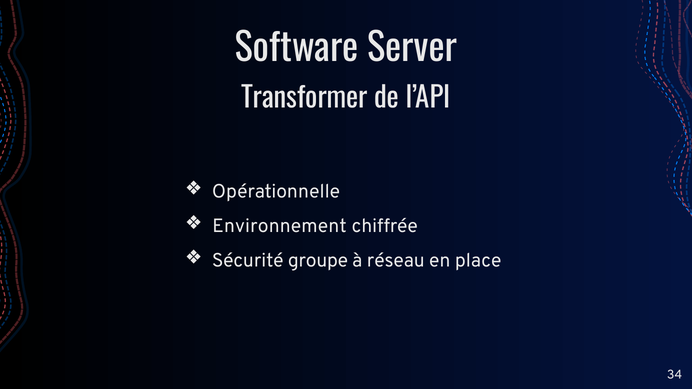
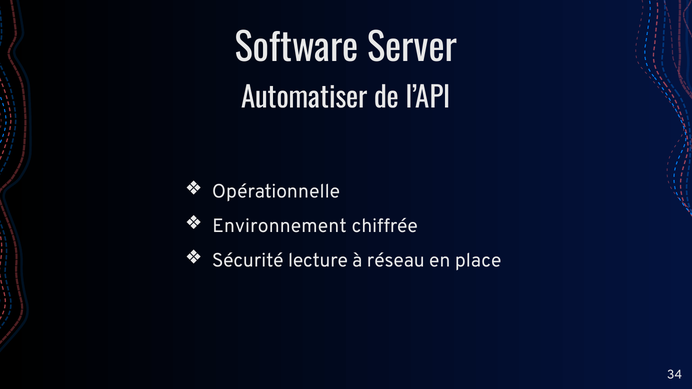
Transformer: Transformer -> Automatiser (304, 98)
groupe: groupe -> lecture (318, 261)
